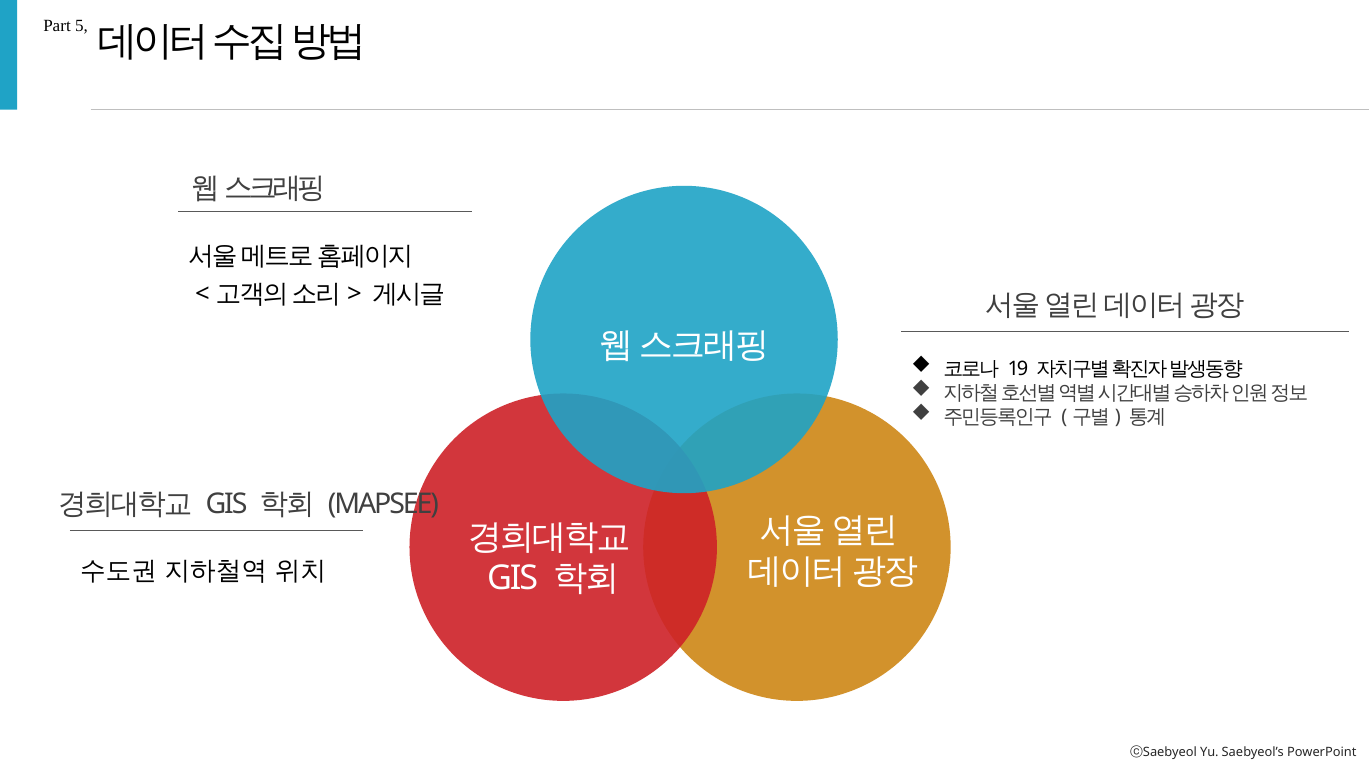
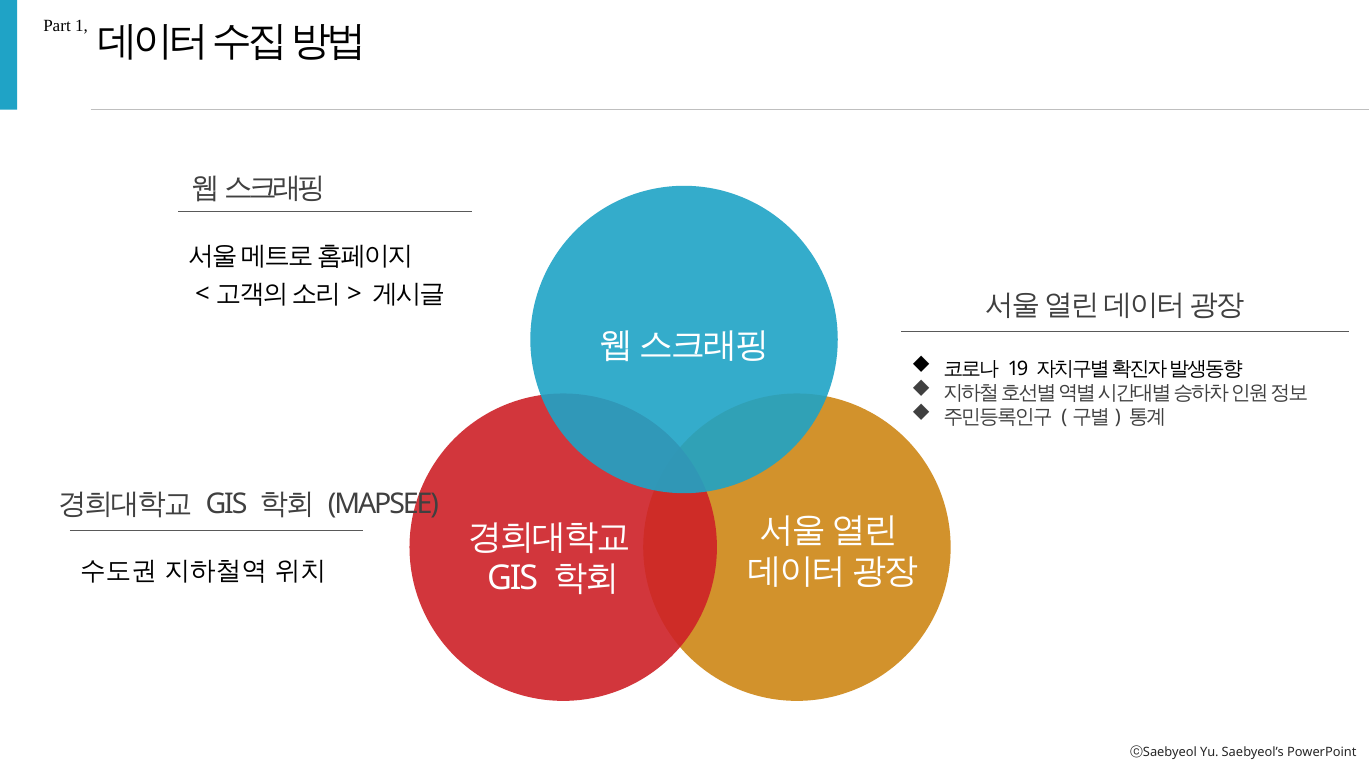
5: 5 -> 1 (81, 26)
